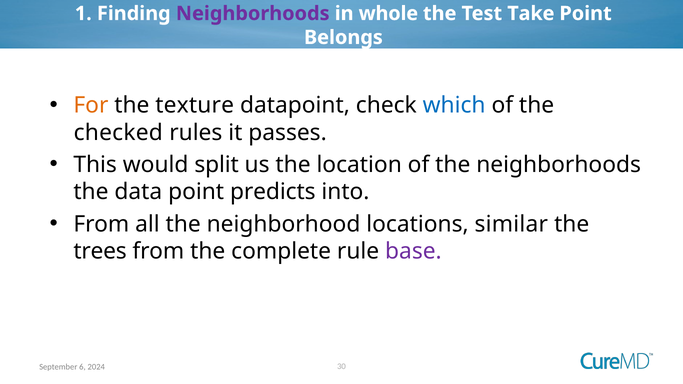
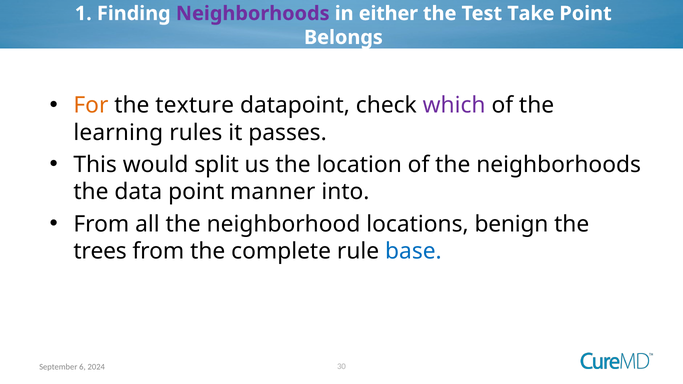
whole: whole -> either (388, 14)
which colour: blue -> purple (454, 105)
checked: checked -> learning (118, 133)
predicts: predicts -> manner (273, 192)
similar: similar -> benign (511, 224)
base colour: purple -> blue (413, 252)
